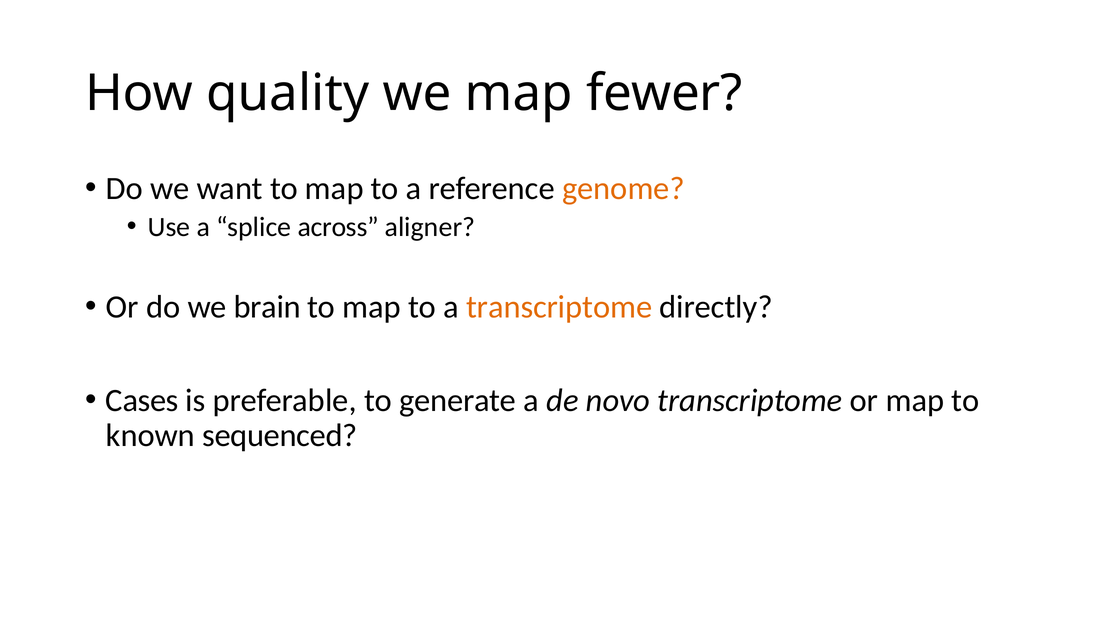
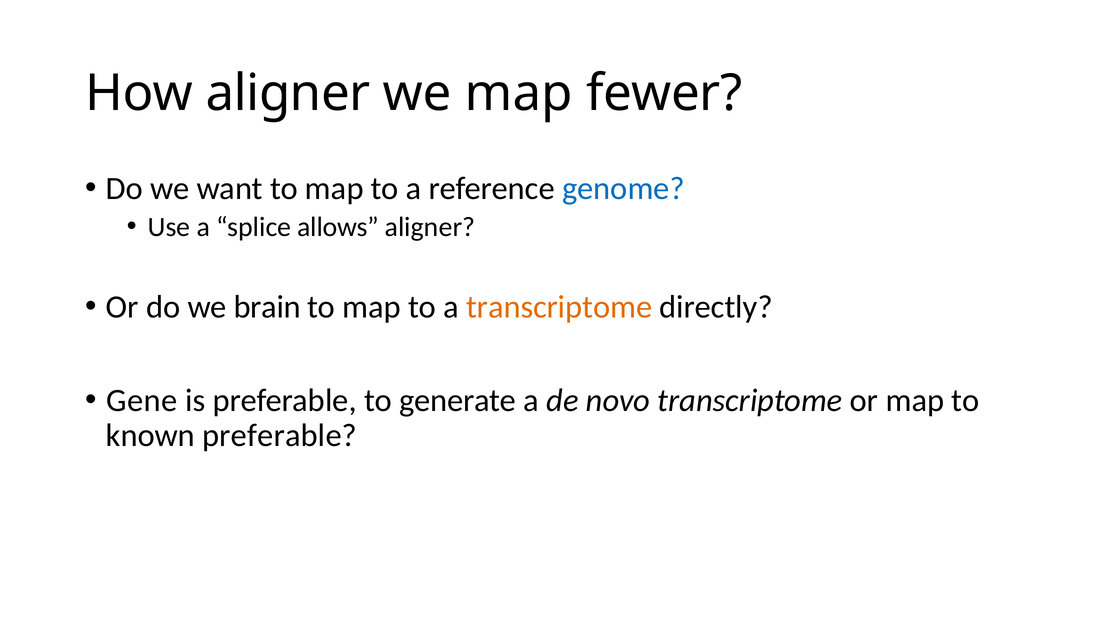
How quality: quality -> aligner (288, 94)
genome colour: orange -> blue (623, 189)
across: across -> allows (338, 227)
Cases: Cases -> Gene (142, 401)
known sequenced: sequenced -> preferable (280, 436)
